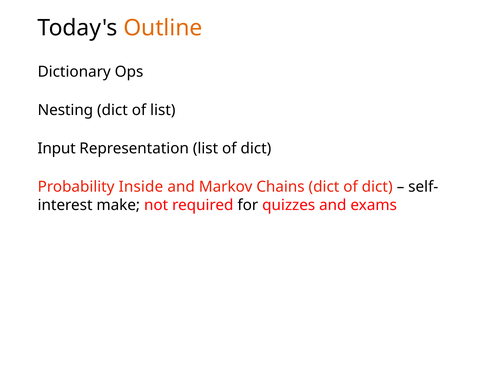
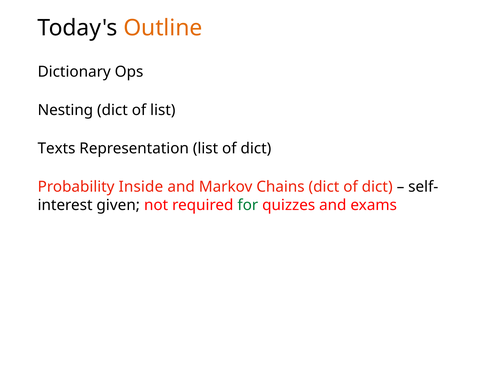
Input: Input -> Texts (57, 148)
make: make -> given (118, 205)
for colour: black -> green (248, 205)
